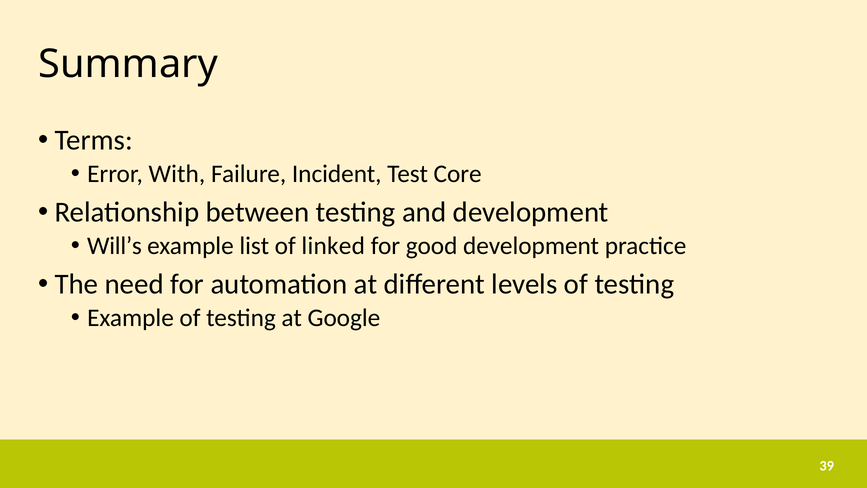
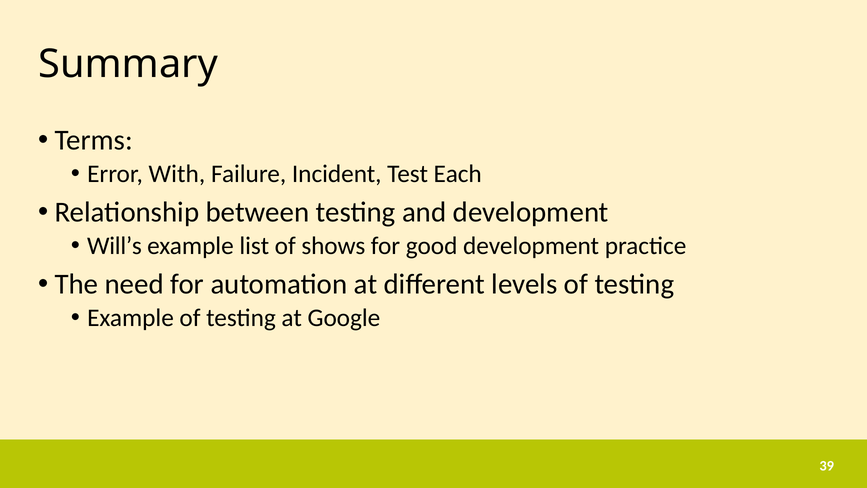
Core: Core -> Each (458, 174)
linked: linked -> shows (333, 246)
